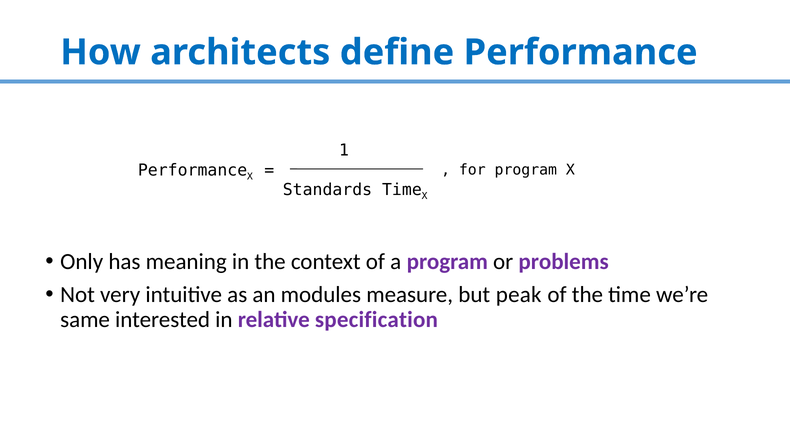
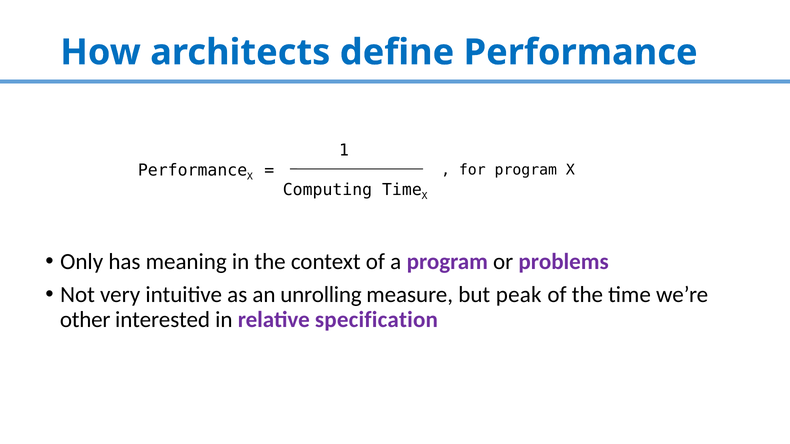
Standards: Standards -> Computing (327, 190)
modules: modules -> unrolling (321, 295)
same: same -> other (85, 320)
